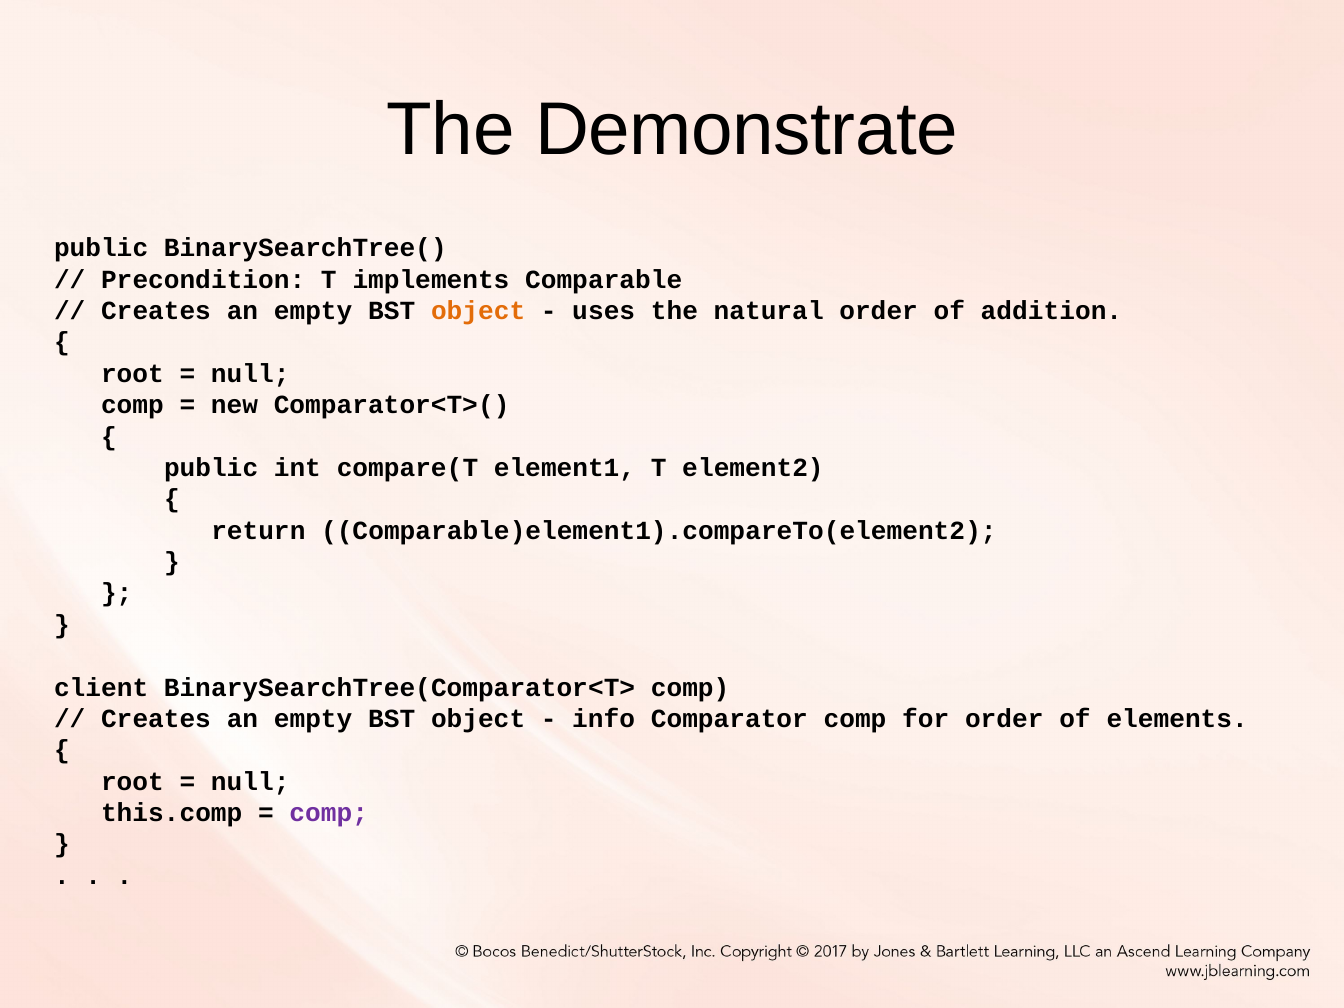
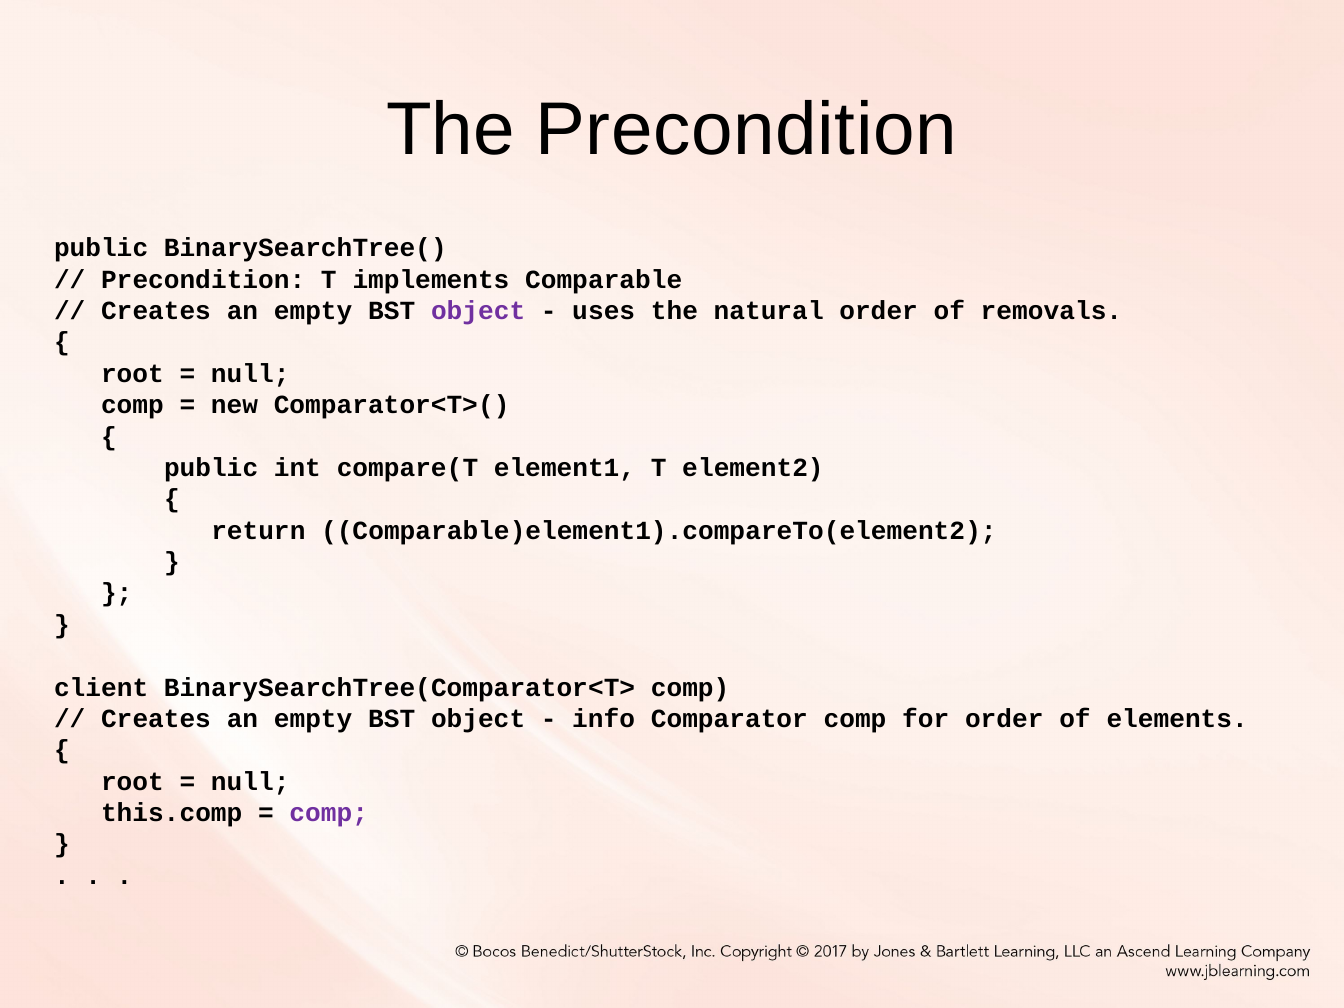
The Demonstrate: Demonstrate -> Precondition (746, 130)
object colour: orange -> purple (478, 311)
addition: addition -> removals (1051, 311)
